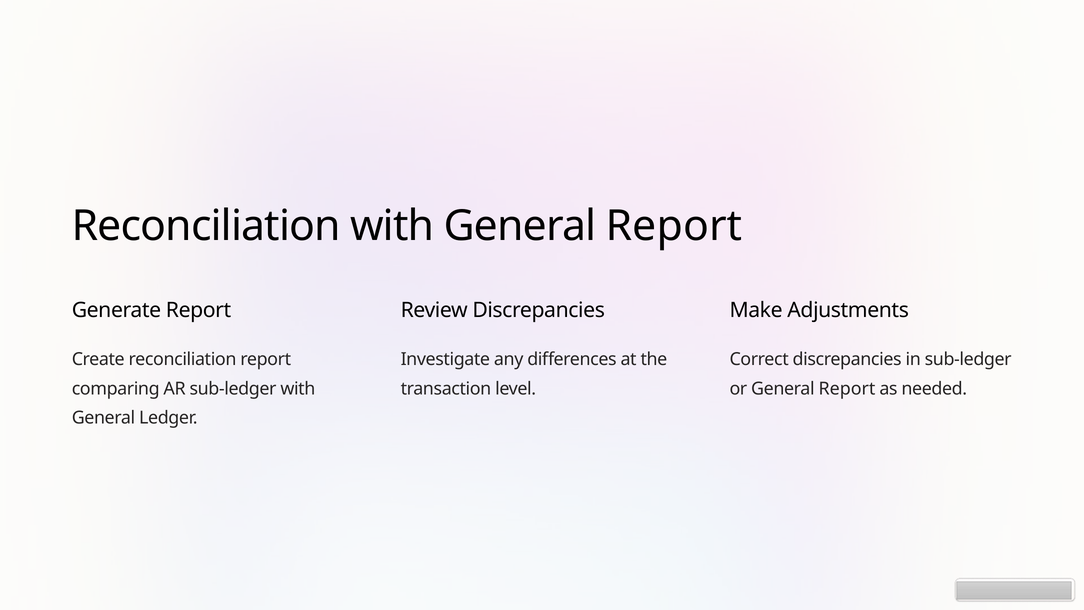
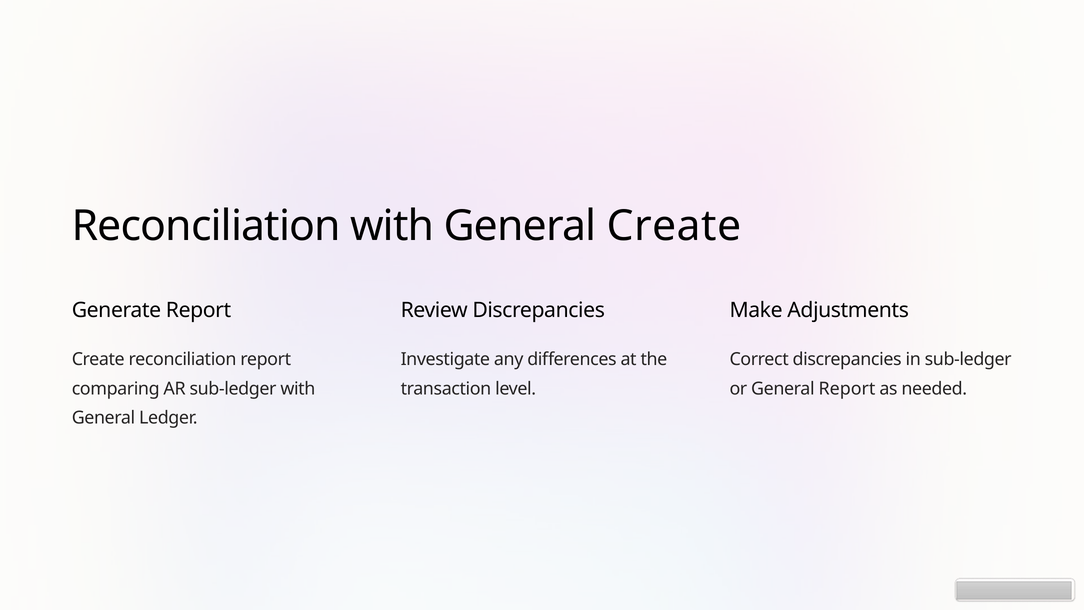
with General Report: Report -> Create (674, 226)
